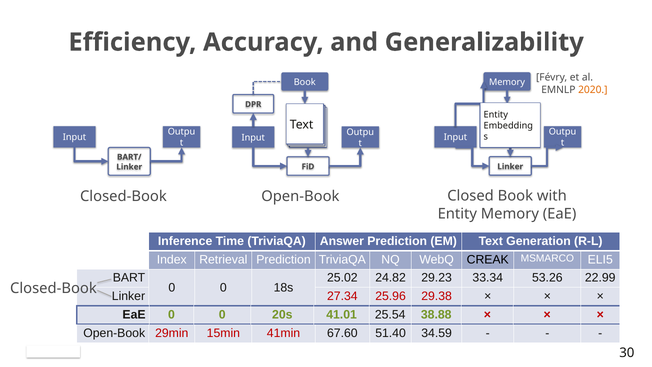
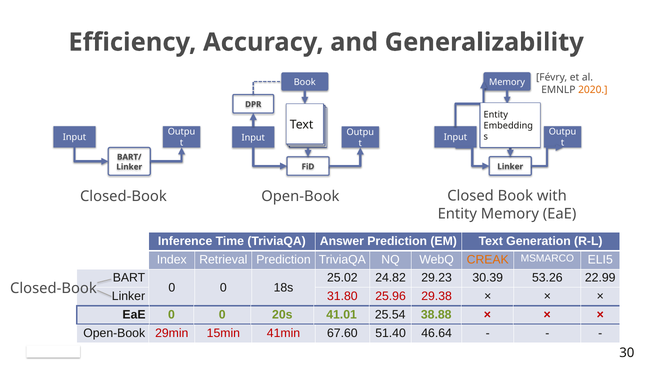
CREAK colour: black -> orange (488, 259)
33.34: 33.34 -> 30.39 (488, 278)
27.34: 27.34 -> 31.80 (342, 296)
34.59: 34.59 -> 46.64 (437, 333)
